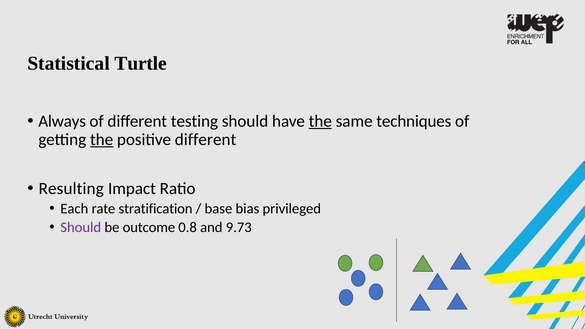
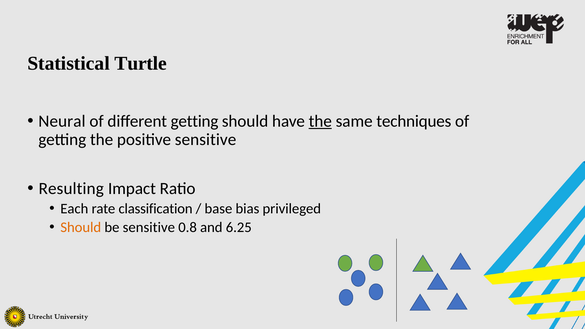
Always: Always -> Neural (62, 121)
different testing: testing -> getting (195, 121)
the underline: present -> none (102, 139)
positive different: different -> sensitive (206, 139)
stratification: stratification -> classification (156, 209)
Should colour: purple -> orange (81, 227)
be outcome: outcome -> sensitive (149, 227)
9.73: 9.73 -> 6.25 (239, 227)
